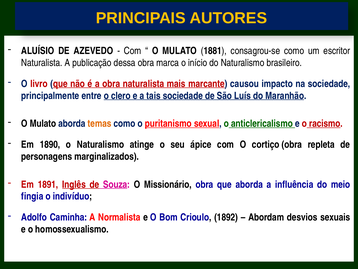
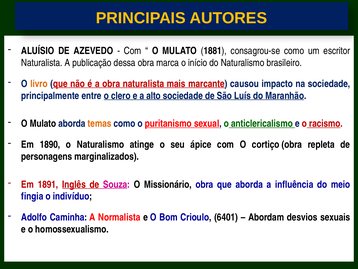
livro colour: red -> orange (39, 84)
tais: tais -> alto (154, 96)
1892: 1892 -> 6401 (226, 217)
